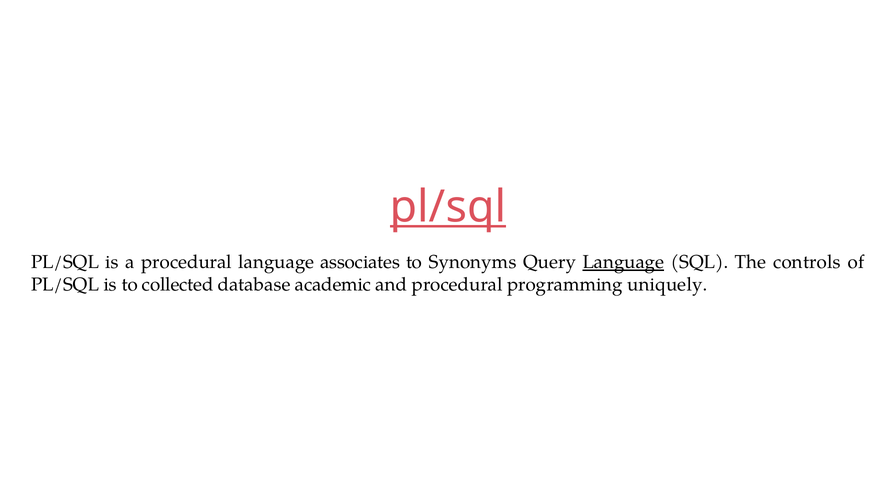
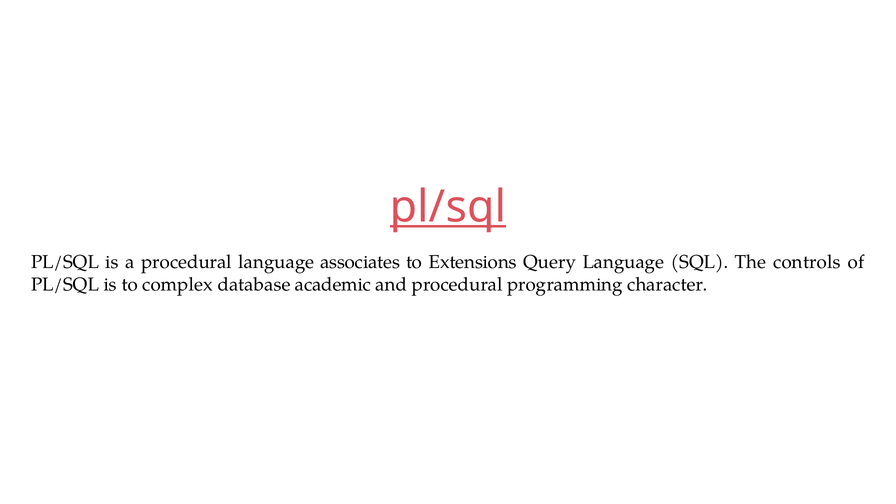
Synonyms: Synonyms -> Extensions (473, 262)
Language underline: present -> none (623, 262)
collected: collected -> complex (178, 285)
uniquely: uniquely -> character (668, 285)
